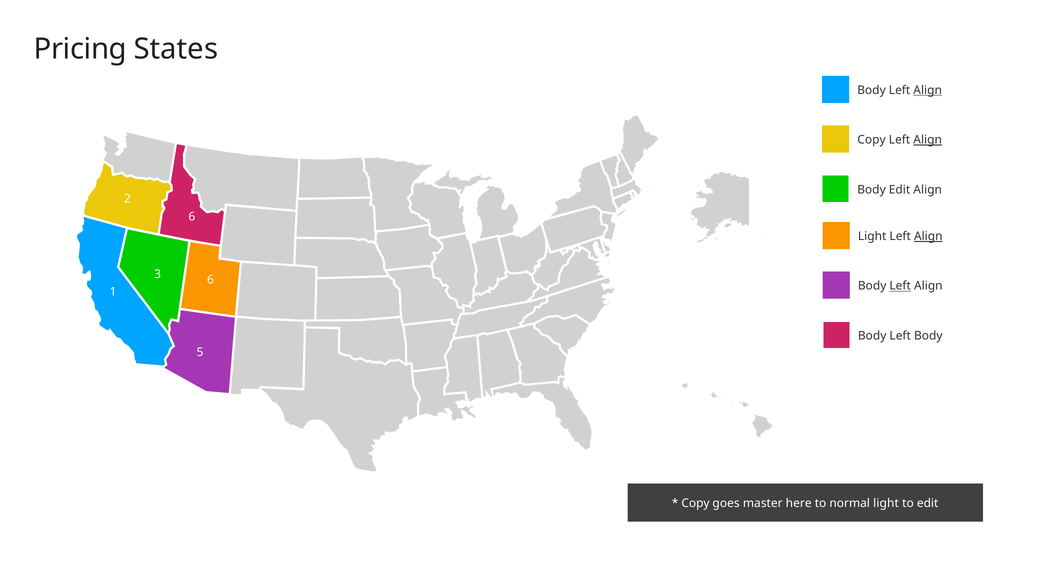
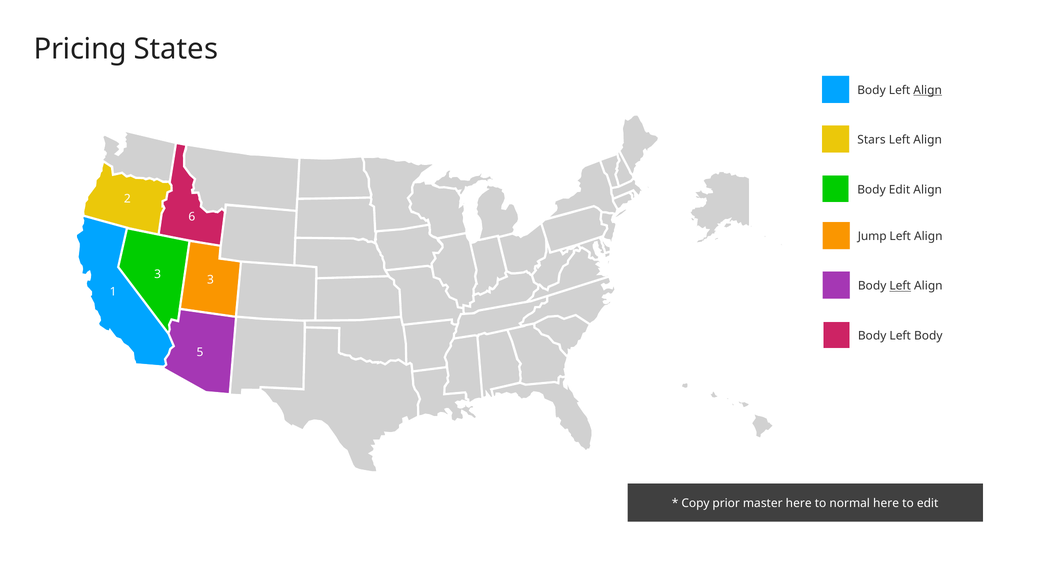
Copy: Copy -> Stars (871, 140)
Align underline: present -> none (928, 140)
Light: Light -> Jump (872, 237)
Align underline: present -> none (928, 237)
6: 6 -> 3 (211, 280)
goes: goes -> prior (726, 504)
normal light: light -> here (886, 504)
